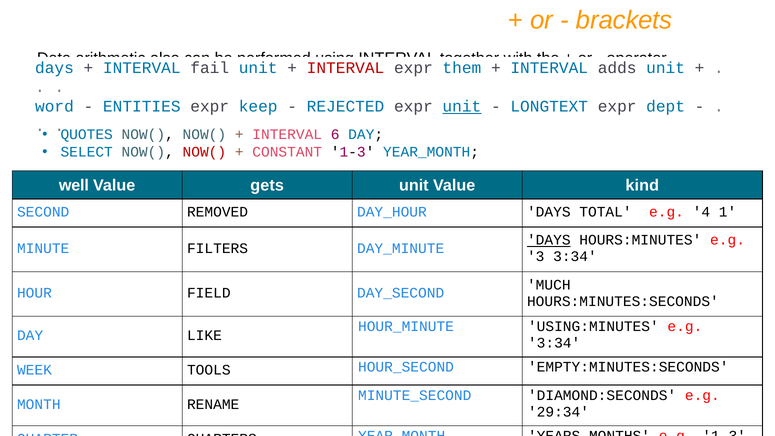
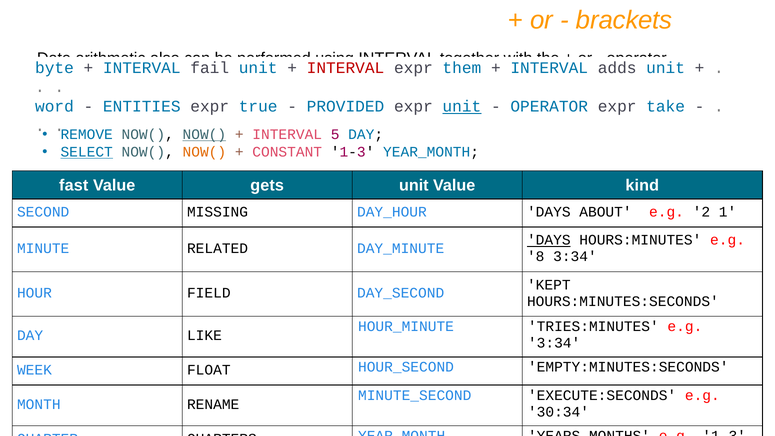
days: days -> byte (54, 68)
keep: keep -> true (258, 106)
REJECTED: REJECTED -> PROVIDED (345, 106)
LONGTEXT: LONGTEXT -> OPERATOR (549, 106)
dept: dept -> take (666, 106)
QUOTES: QUOTES -> REMOVE (87, 135)
NOW( underline: none -> present (204, 135)
6: 6 -> 5 (335, 135)
SELECT underline: none -> present (87, 152)
NOW( colour: red -> orange (204, 152)
well: well -> fast (74, 185)
REMOVED: REMOVED -> MISSING (218, 212)
TOTAL: TOTAL -> ABOUT (605, 212)
4: 4 -> 2 (701, 212)
FILTERS: FILTERS -> RELATED (218, 248)
3: 3 -> 8 (536, 257)
MUCH: MUCH -> KEPT (549, 285)
USING:MINUTES: USING:MINUTES -> TRIES:MINUTES (593, 326)
TOOLS: TOOLS -> FLOAT (209, 370)
DIAMOND:SECONDS: DIAMOND:SECONDS -> EXECUTE:SECONDS (602, 395)
29:34: 29:34 -> 30:34 (559, 412)
